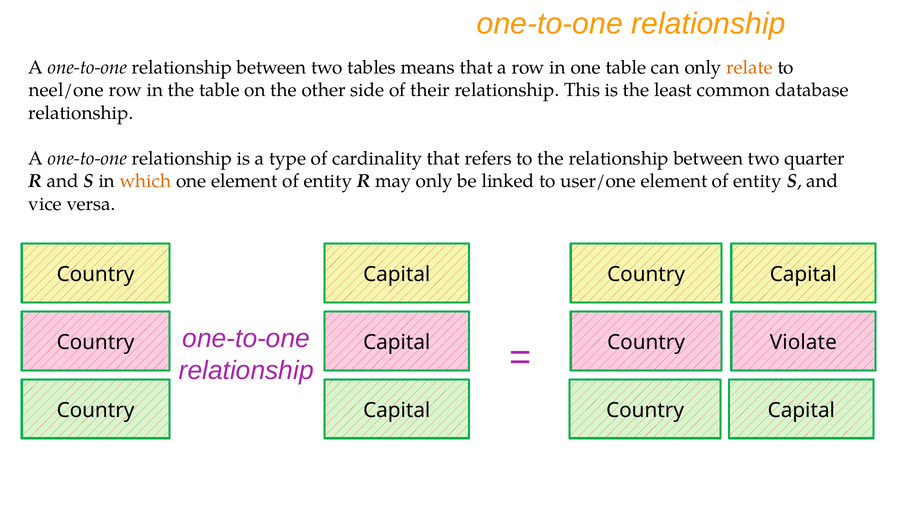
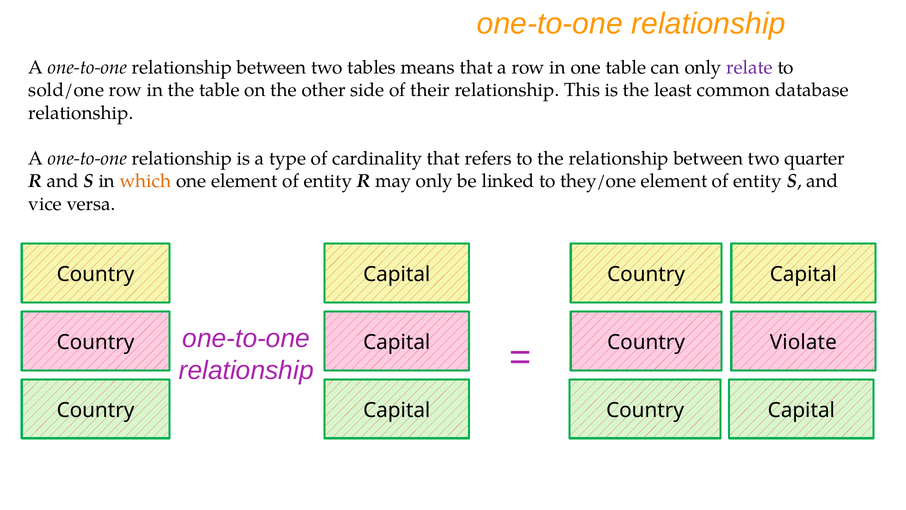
relate colour: orange -> purple (749, 67)
neel/one: neel/one -> sold/one (66, 90)
user/one: user/one -> they/one (598, 181)
